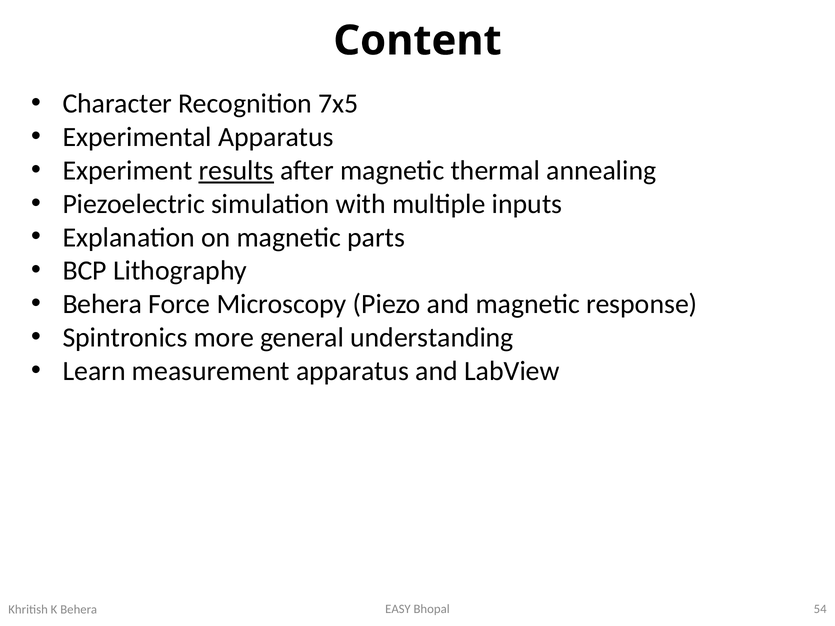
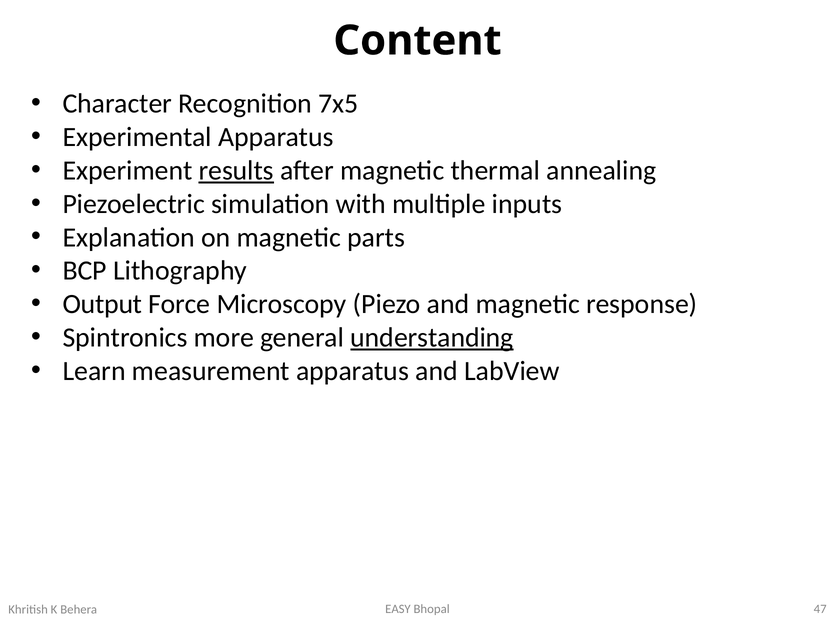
Behera: Behera -> Output (102, 304)
understanding underline: none -> present (432, 338)
54: 54 -> 47 (820, 609)
